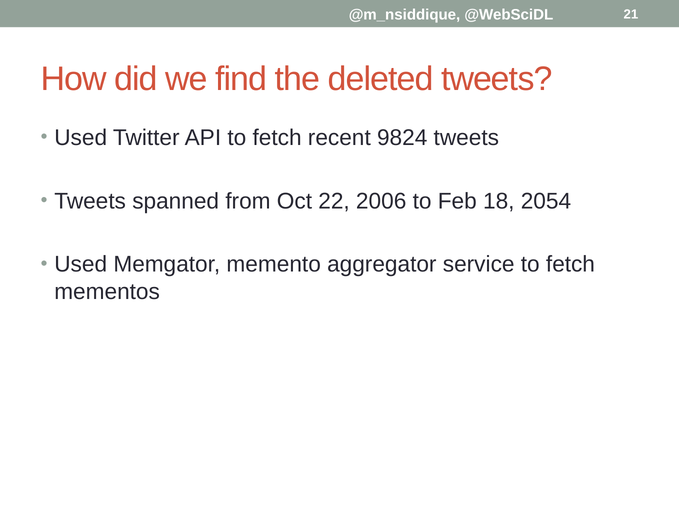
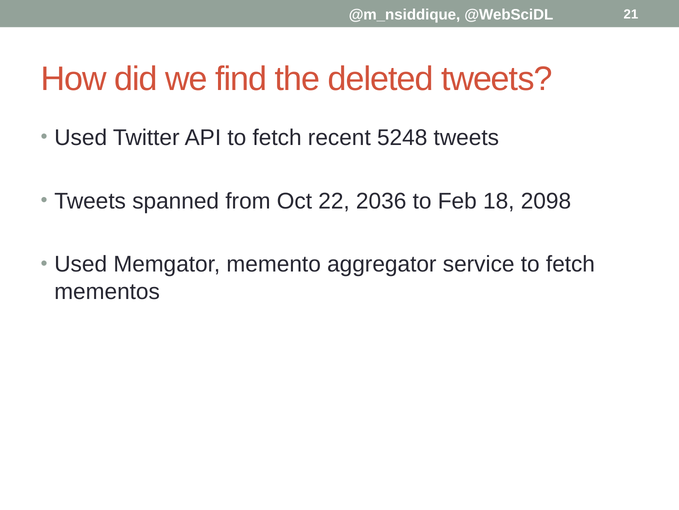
9824: 9824 -> 5248 (402, 137)
2006: 2006 -> 2036 (381, 201)
2054: 2054 -> 2098 (546, 201)
